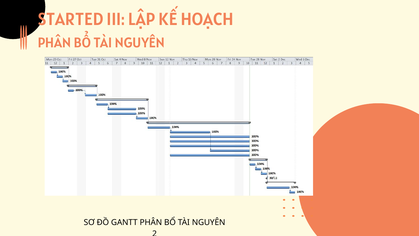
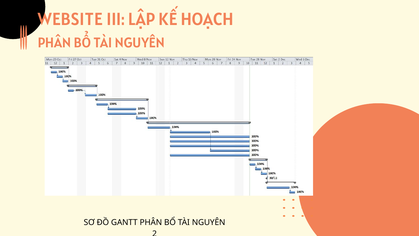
STARTED: STARTED -> WEBSITE (70, 20)
